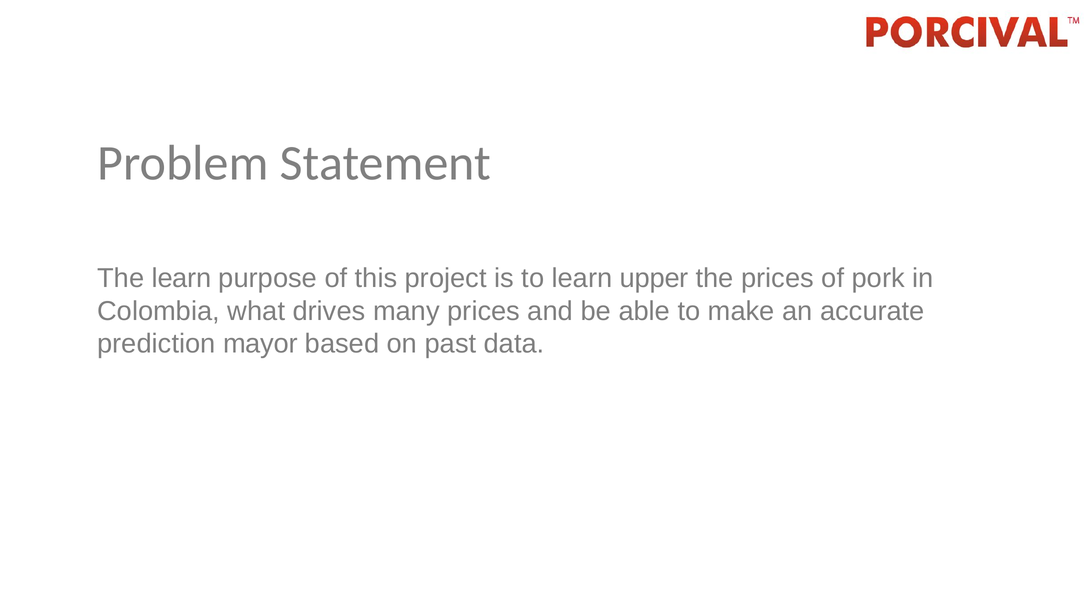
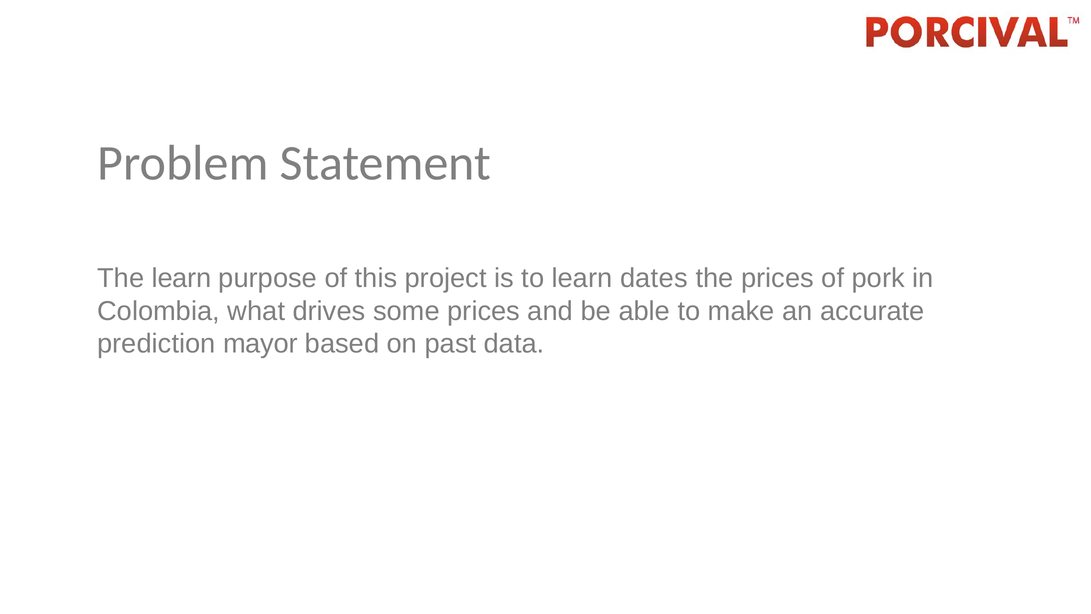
upper: upper -> dates (654, 278)
many: many -> some (406, 311)
